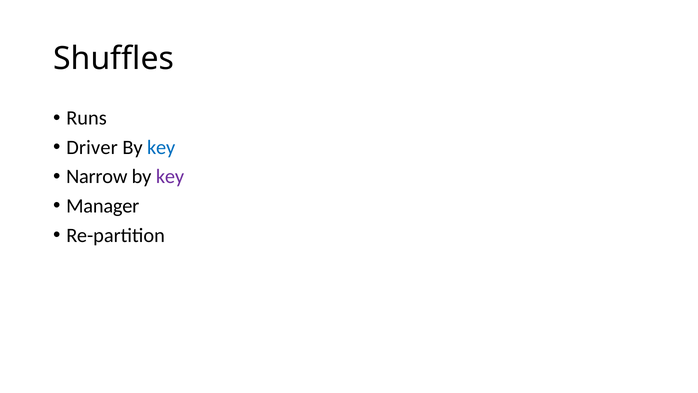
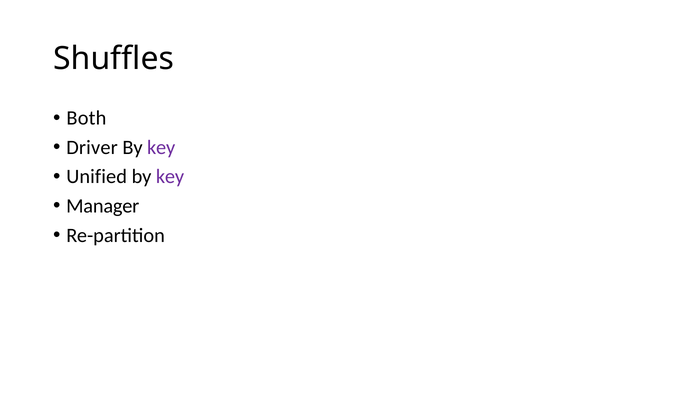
Runs: Runs -> Both (86, 118)
key colour: blue -> purple (161, 147)
Narrow: Narrow -> Unified (97, 177)
